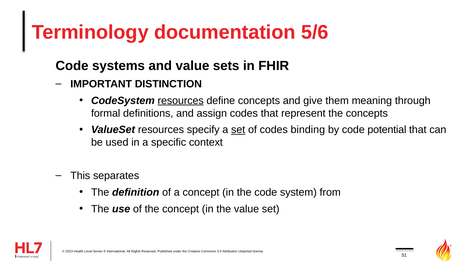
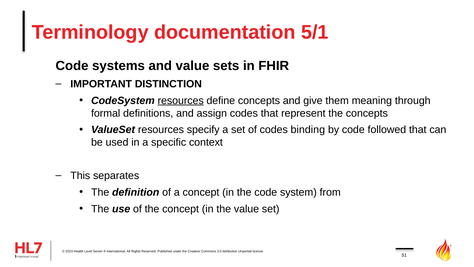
5/6: 5/6 -> 5/1 (315, 32)
set underline: present -> none (238, 130)
potential: potential -> followed (387, 130)
